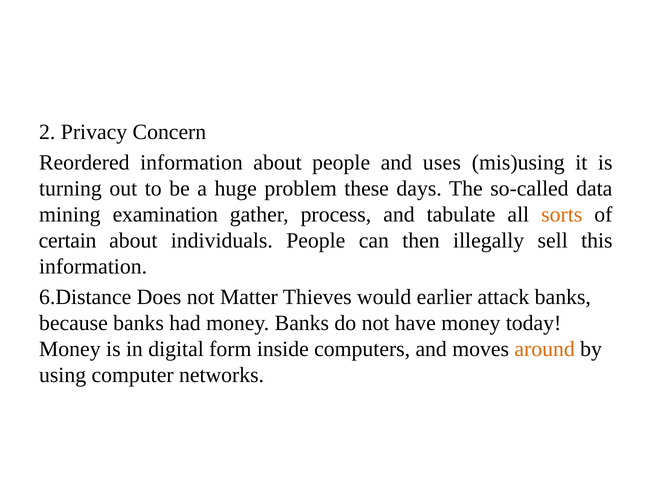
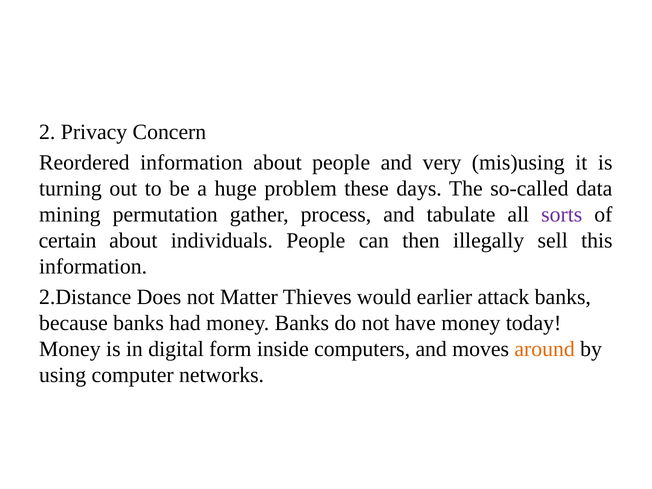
uses: uses -> very (442, 162)
examination: examination -> permutation (165, 215)
sorts colour: orange -> purple (562, 215)
6.Distance: 6.Distance -> 2.Distance (85, 297)
